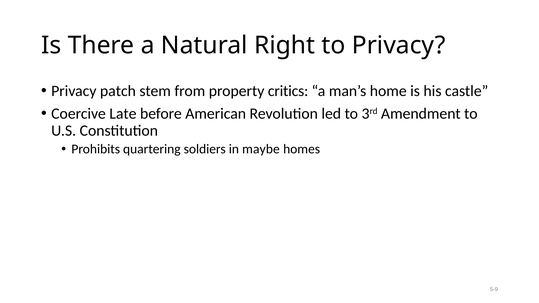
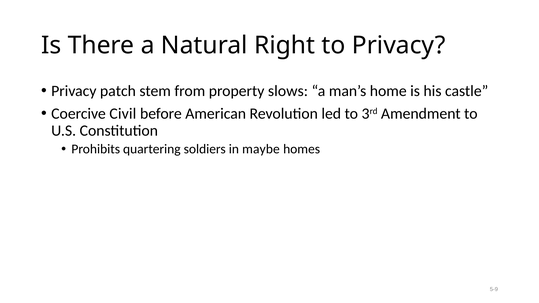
critics: critics -> slows (288, 91)
Late: Late -> Civil (123, 114)
